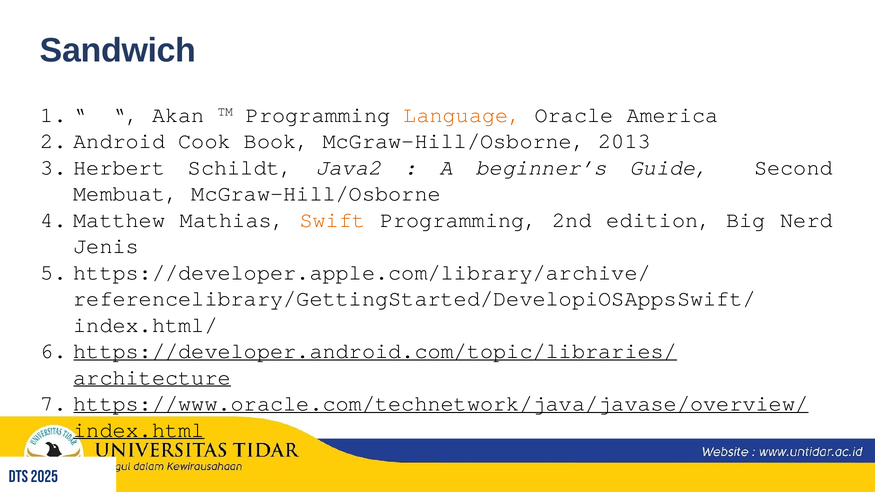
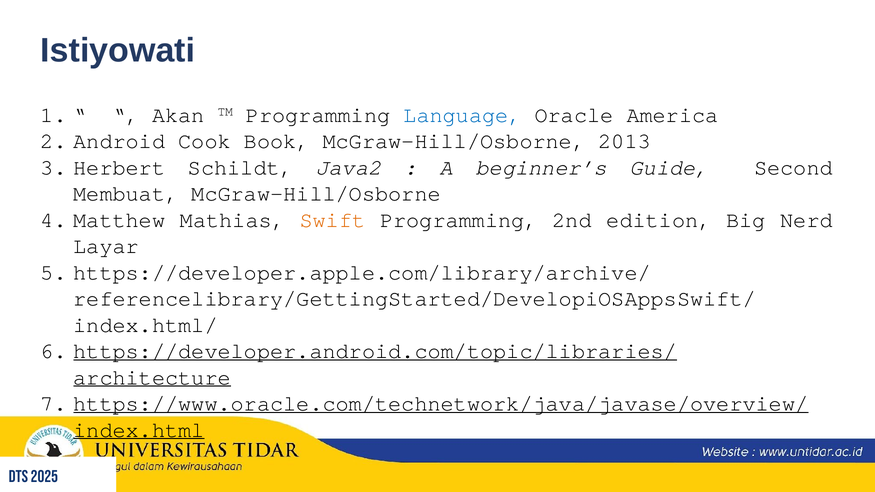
Sandwich: Sandwich -> Istiyowati (118, 51)
Language colour: orange -> blue (462, 115)
Jenis: Jenis -> Layar (106, 246)
